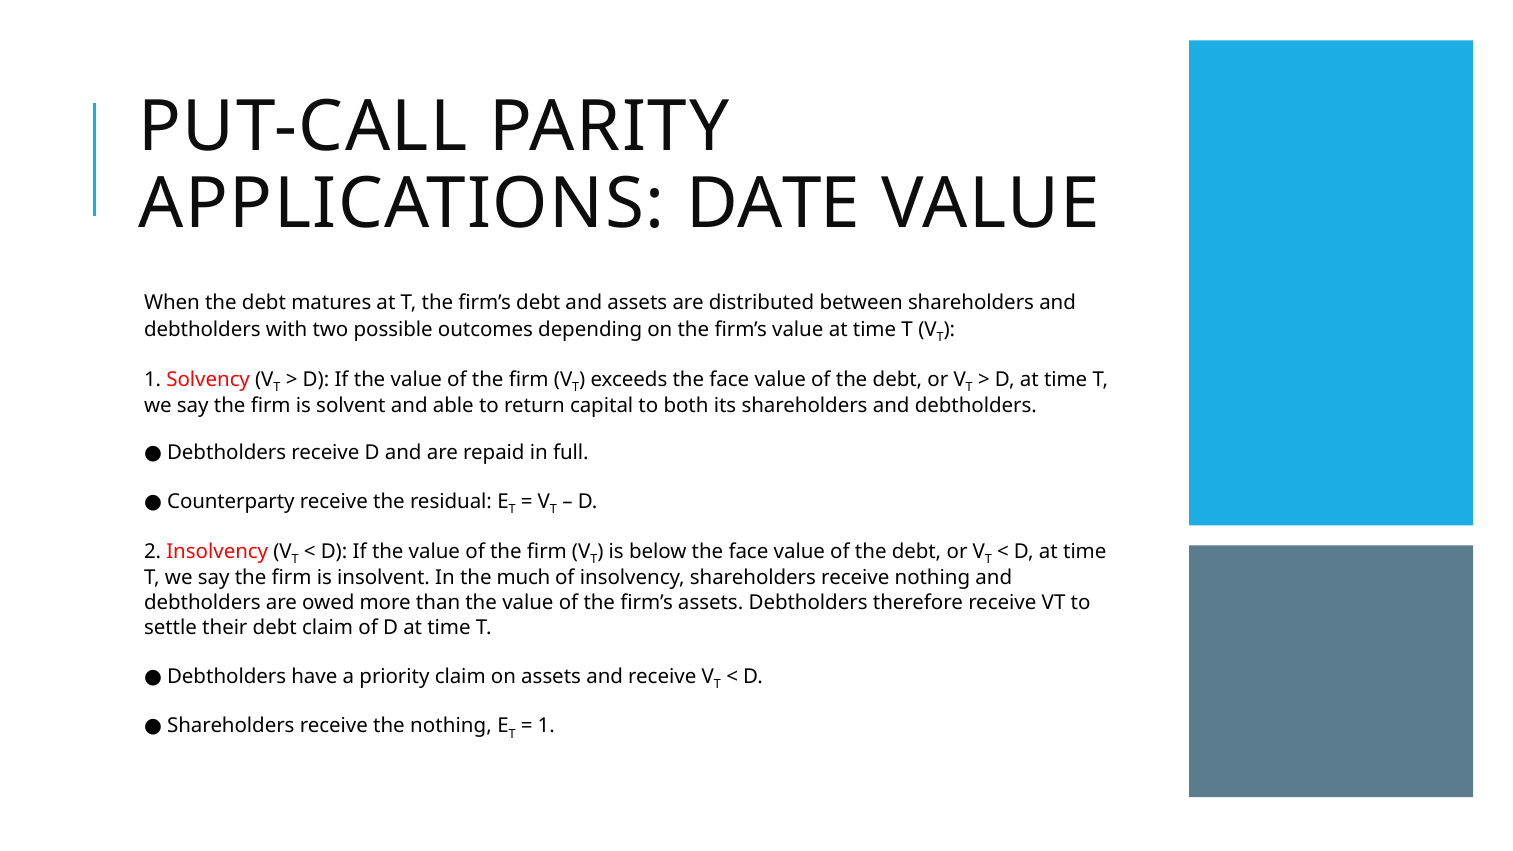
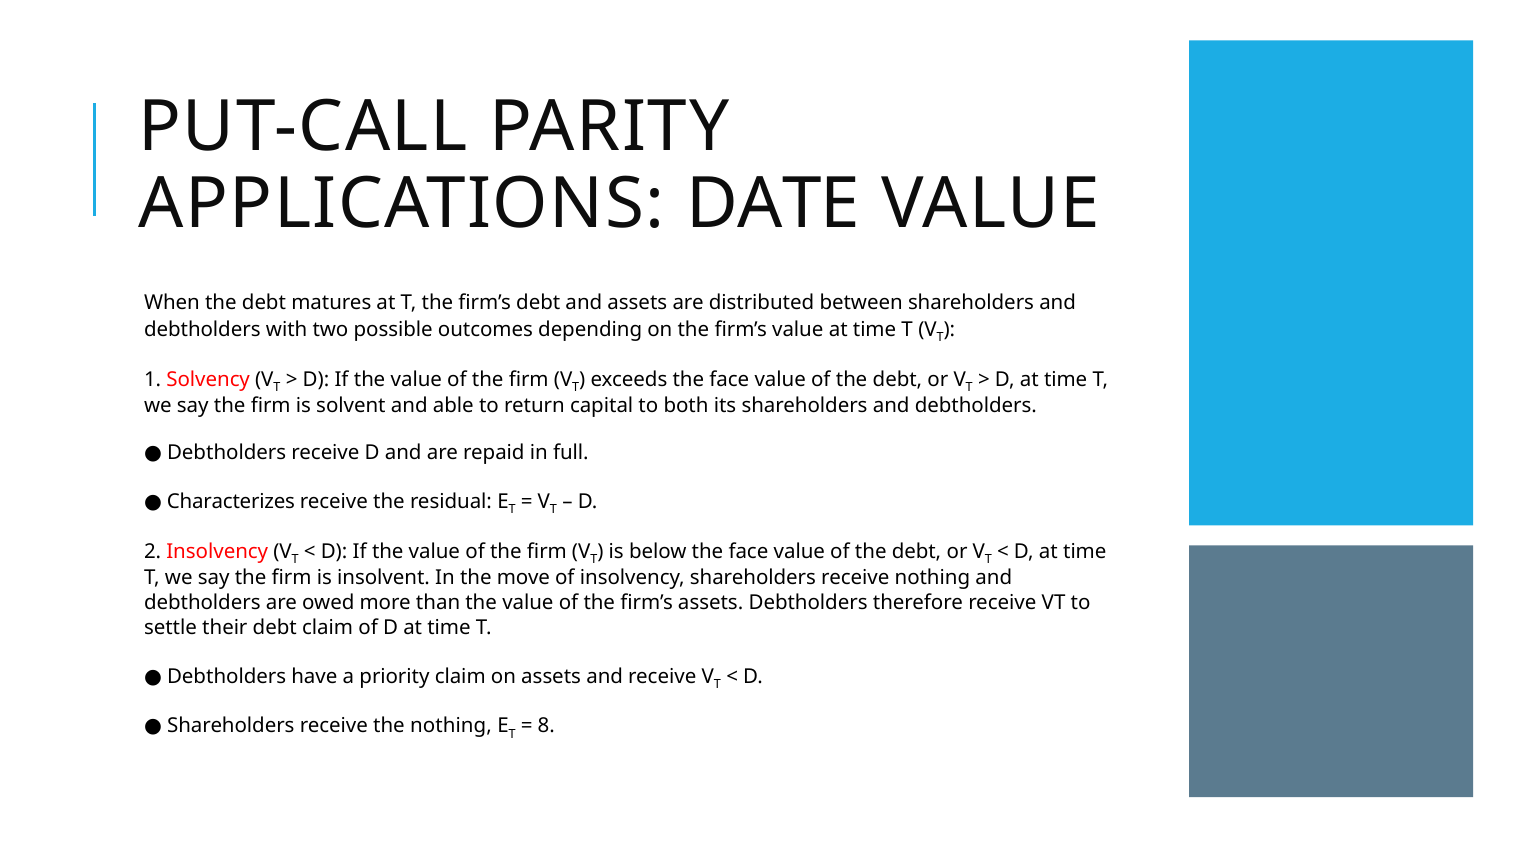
Counterparty: Counterparty -> Characterizes (231, 501)
much: much -> move (523, 577)
1: 1 -> 8 (546, 726)
